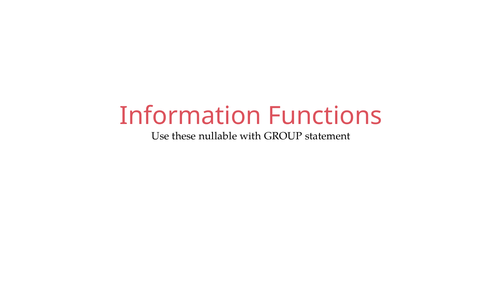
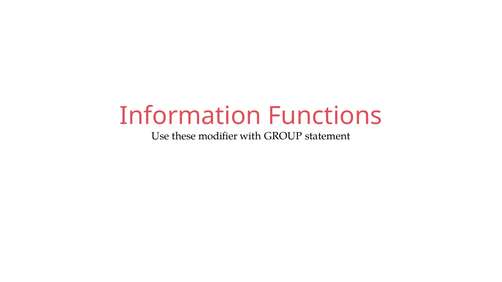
nullable: nullable -> modifier (218, 136)
